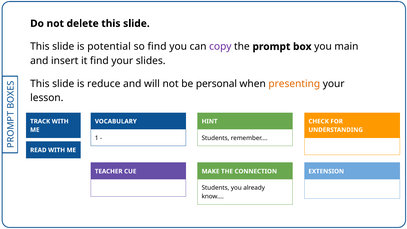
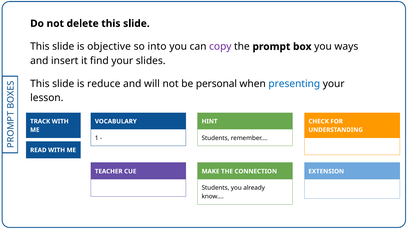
potential: potential -> objective (109, 47)
so find: find -> into (157, 47)
main: main -> ways (346, 47)
presenting colour: orange -> blue (294, 84)
